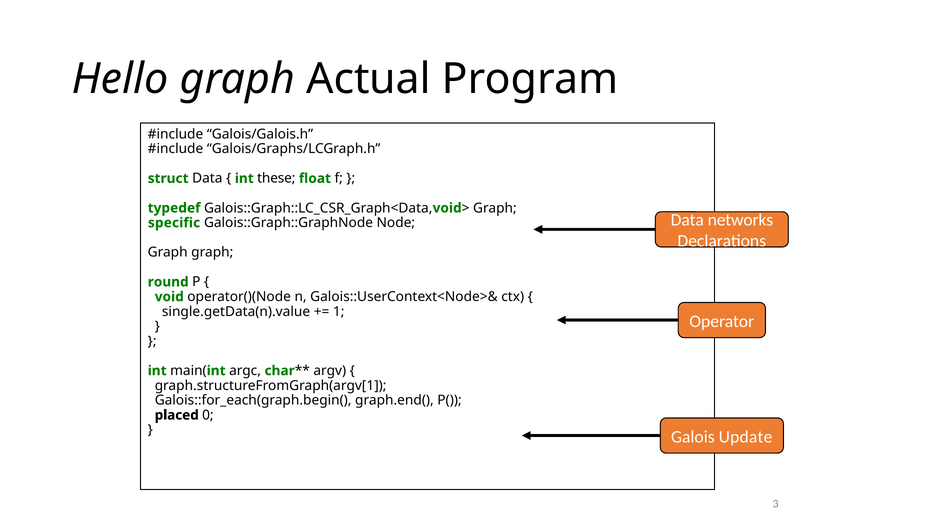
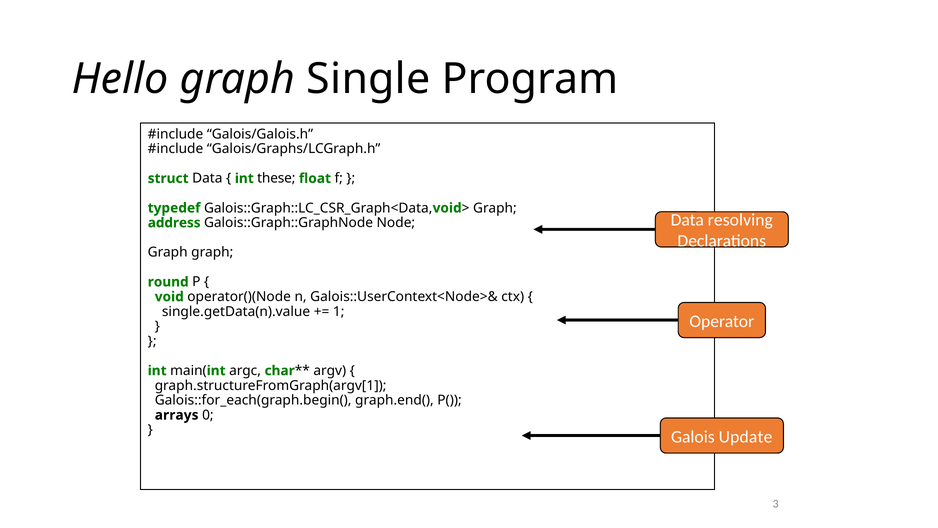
Actual: Actual -> Single (368, 79)
networks: networks -> resolving (740, 220)
specific: specific -> address (174, 223)
placed: placed -> arrays (177, 415)
